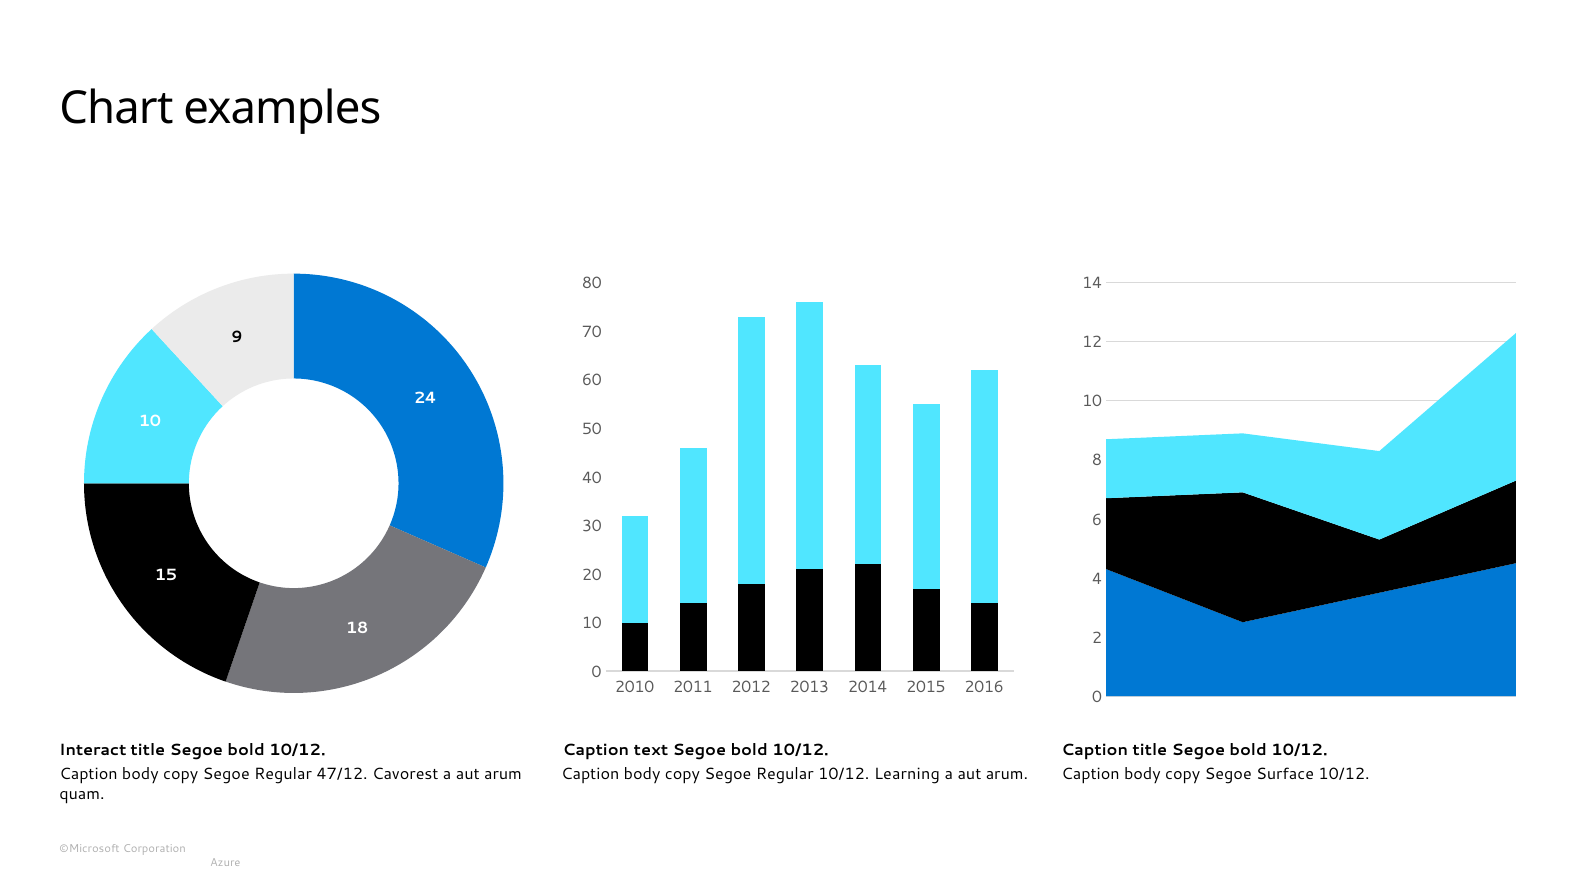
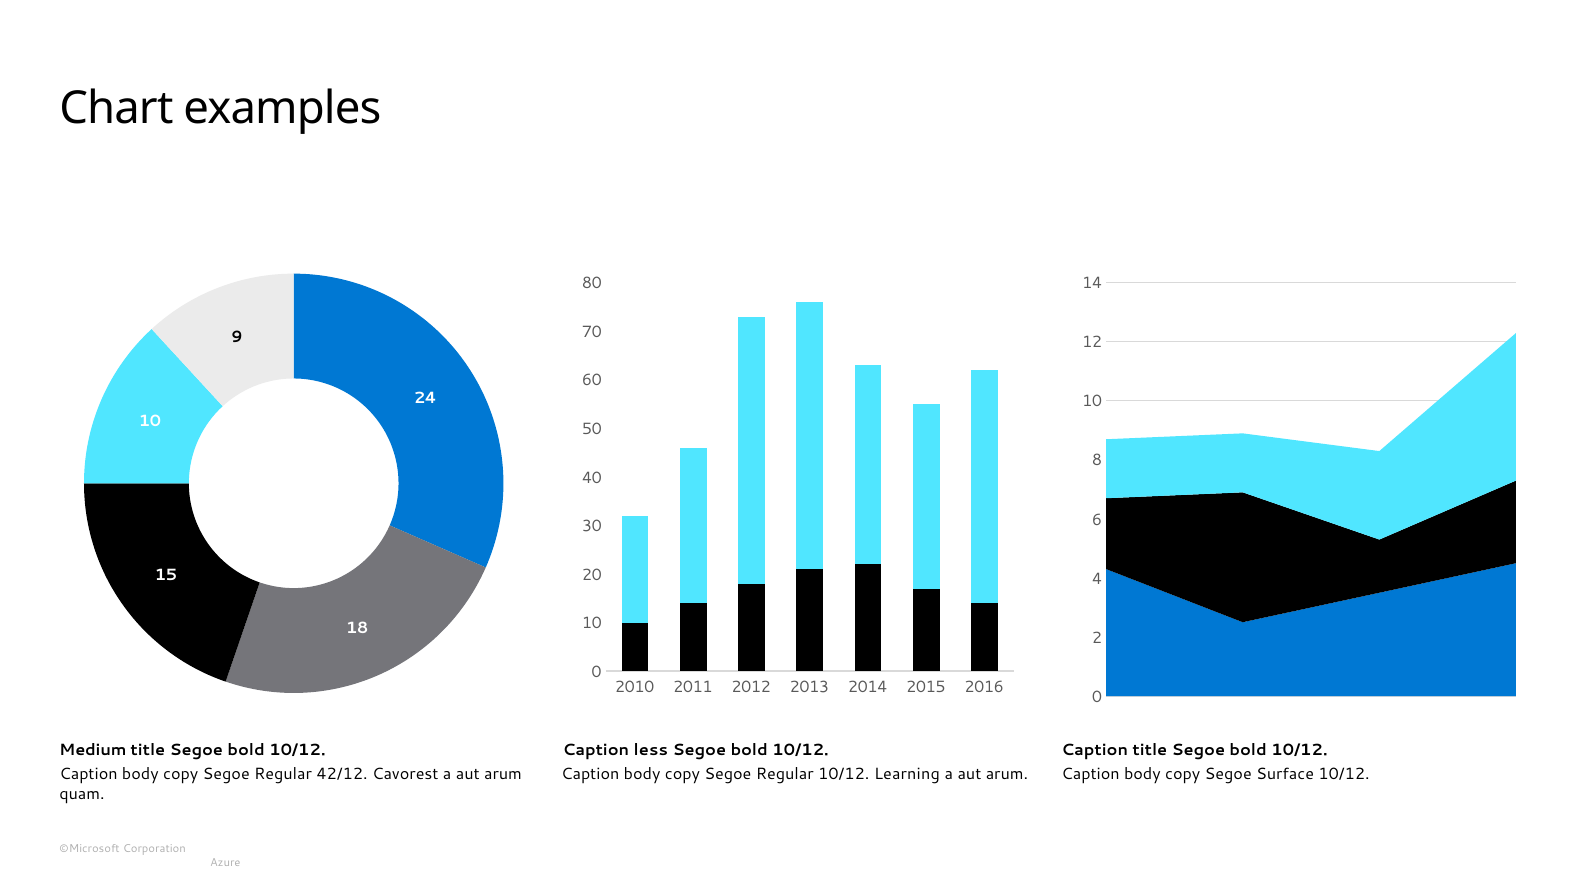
Interact: Interact -> Medium (93, 750)
text: text -> less (651, 750)
47/12: 47/12 -> 42/12 (342, 775)
